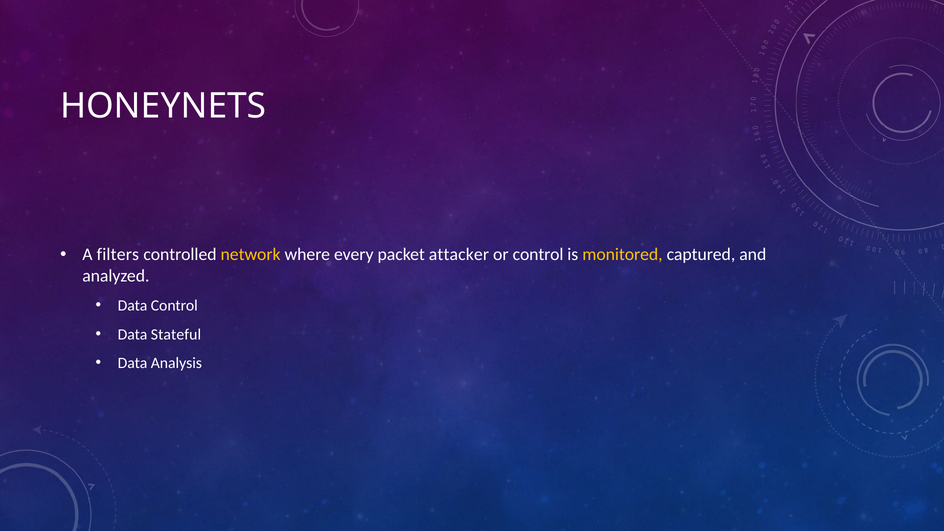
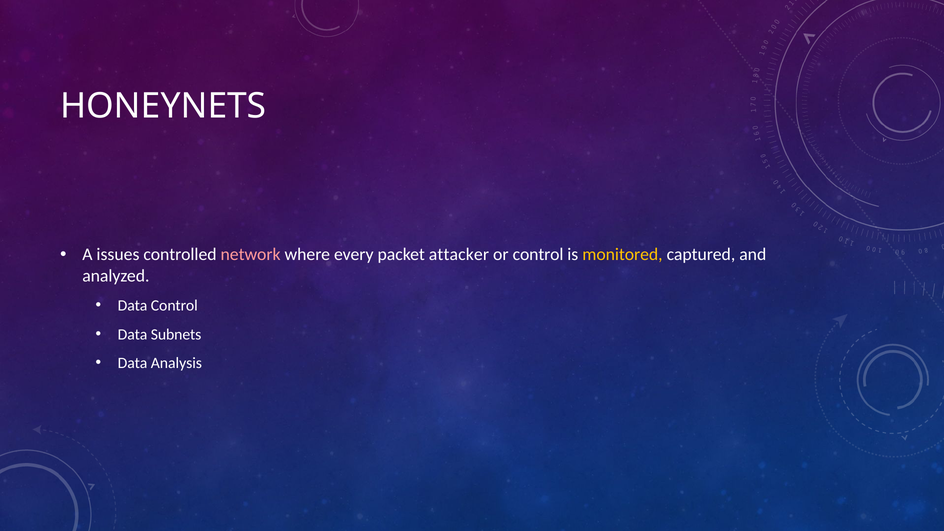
filters: filters -> issues (118, 255)
network colour: yellow -> pink (251, 255)
Stateful: Stateful -> Subnets (176, 334)
